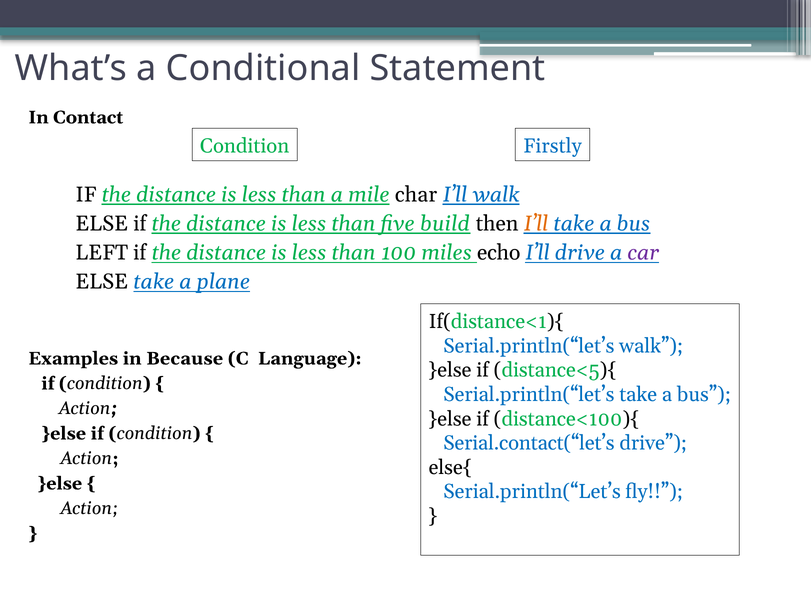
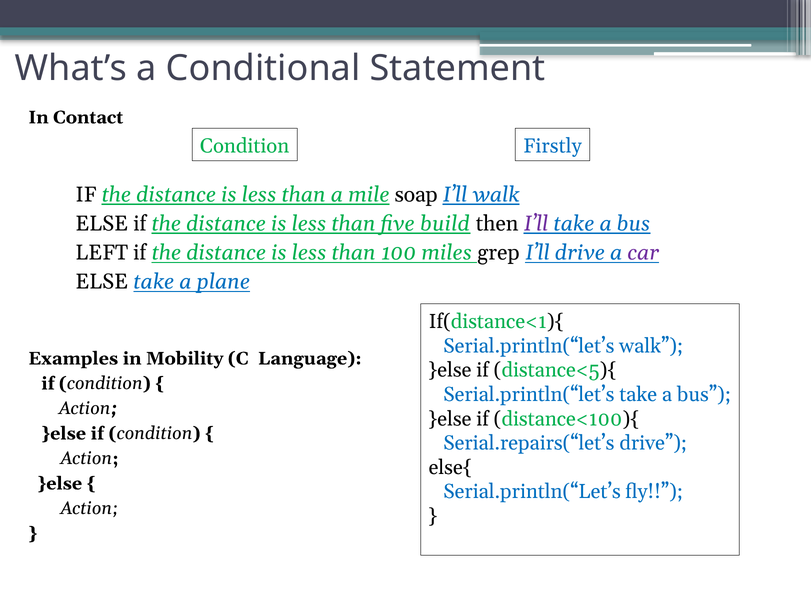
char: char -> soap (416, 195)
I’ll colour: orange -> purple (536, 224)
echo: echo -> grep (499, 253)
Because: Because -> Mobility (185, 359)
Serial.contact(“let’s: Serial.contact(“let’s -> Serial.repairs(“let’s (529, 443)
